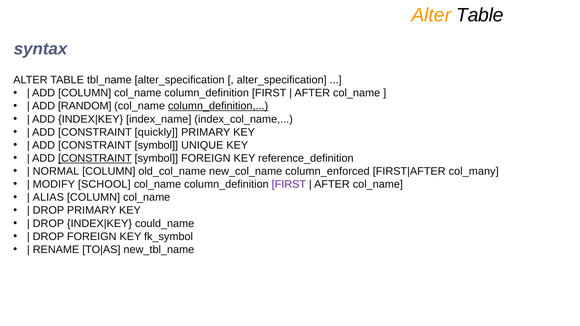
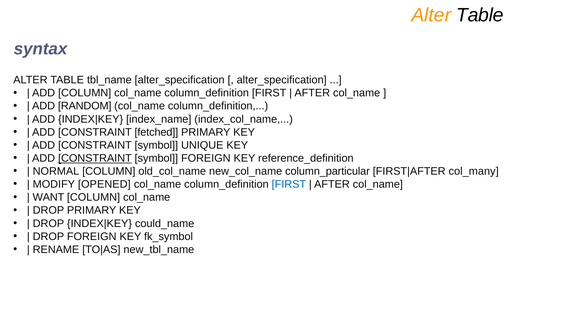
column_definition underline: present -> none (218, 106)
quickly: quickly -> fetched (156, 132)
column_enforced: column_enforced -> column_particular (328, 171)
SCHOOL: SCHOOL -> OPENED (104, 184)
FIRST colour: purple -> blue (289, 184)
ALIAS: ALIAS -> WANT (48, 197)
